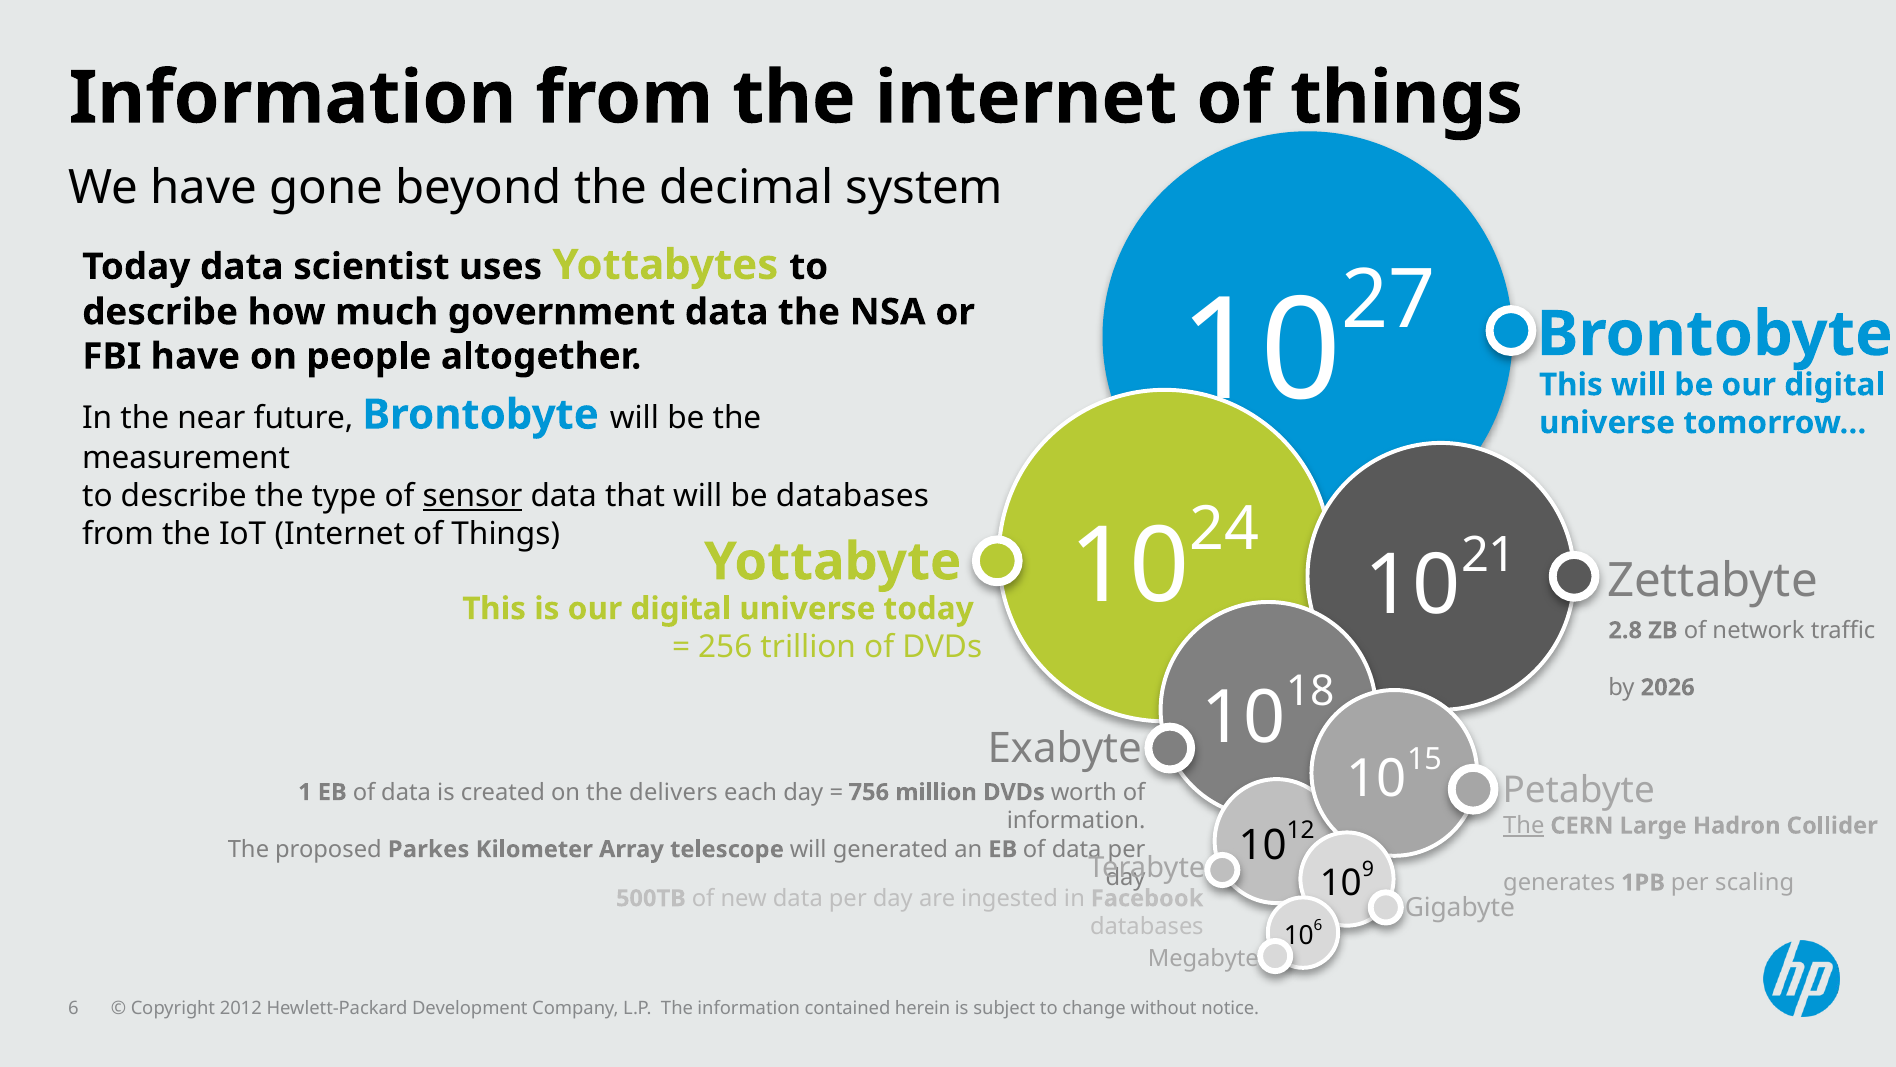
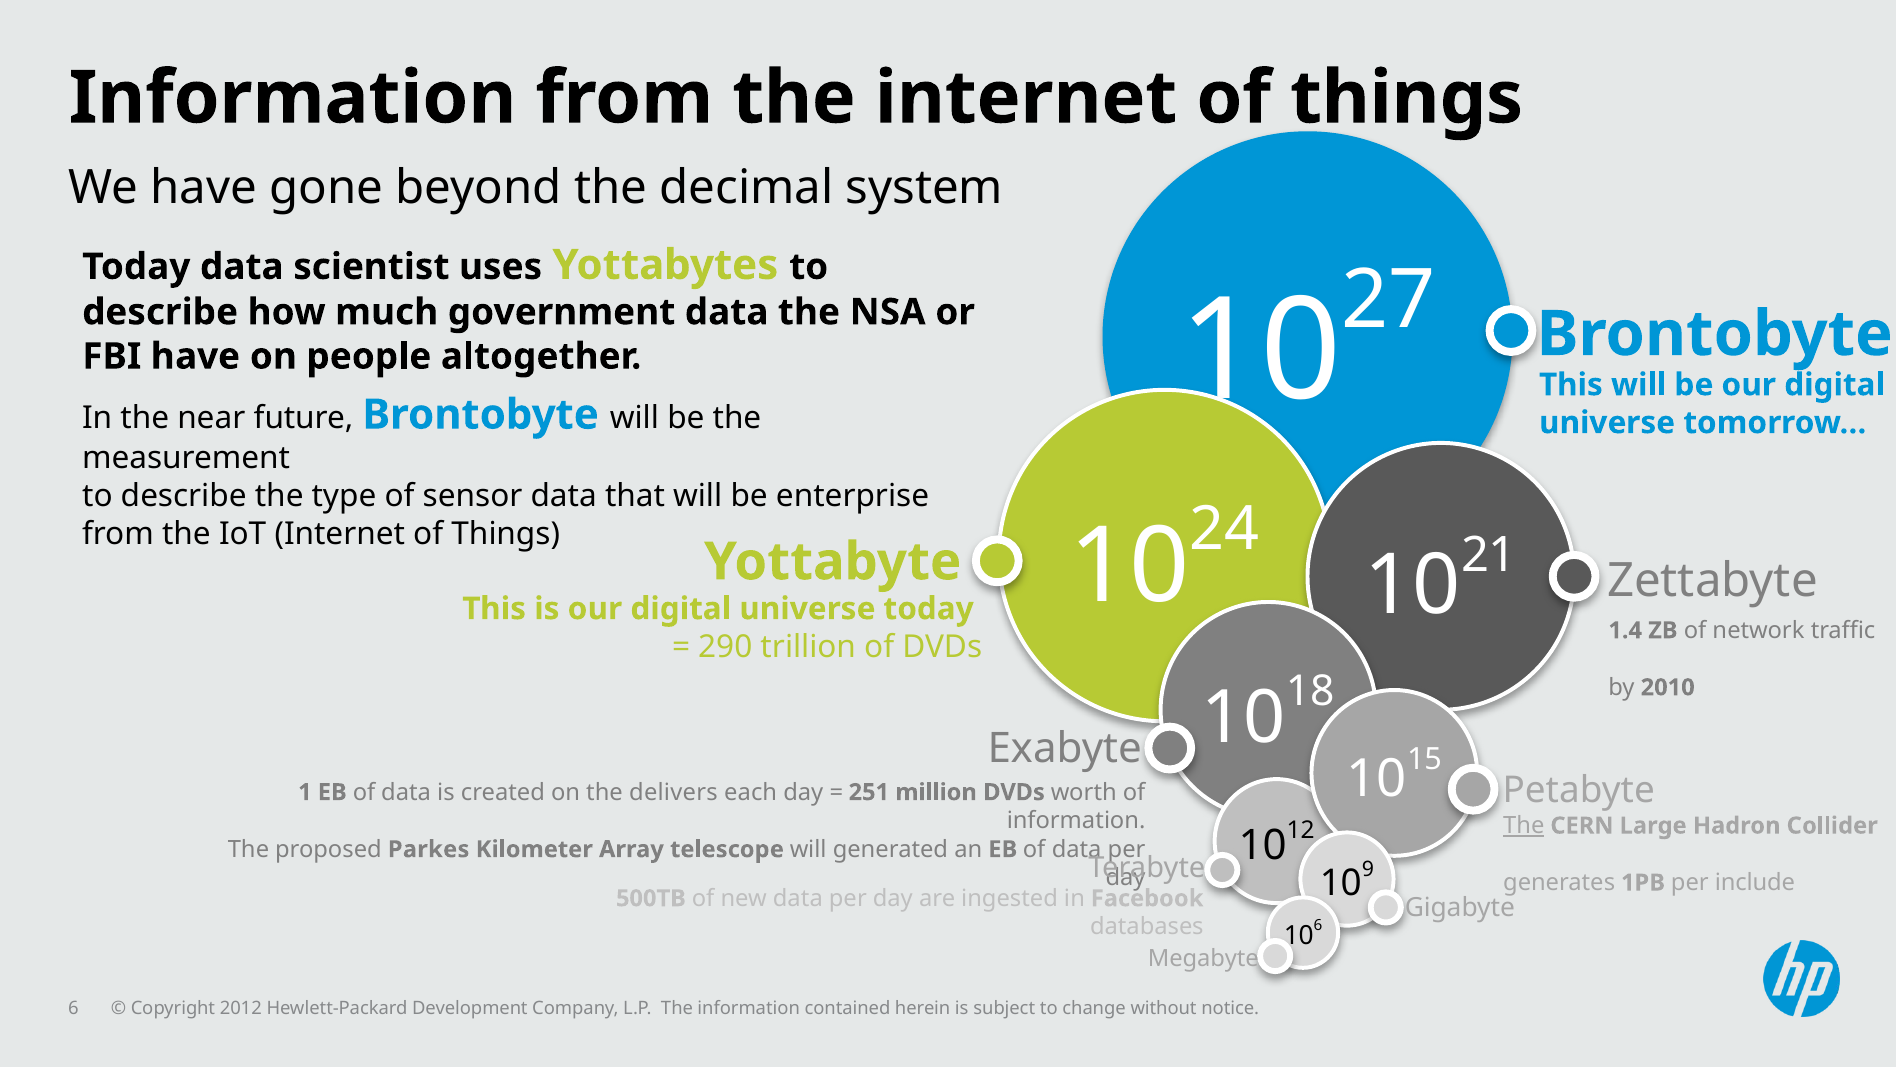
sensor underline: present -> none (473, 496)
be databases: databases -> enterprise (853, 496)
2.8: 2.8 -> 1.4 (1625, 630)
256: 256 -> 290 (725, 646)
2026: 2026 -> 2010 (1668, 687)
756: 756 -> 251 (869, 792)
scaling: scaling -> include (1755, 882)
